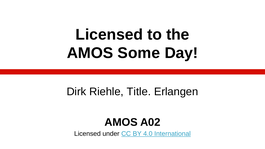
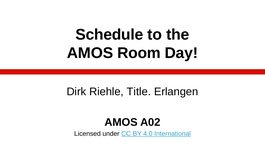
Licensed: Licensed -> Schedule (109, 35)
Some: Some -> Room (139, 53)
